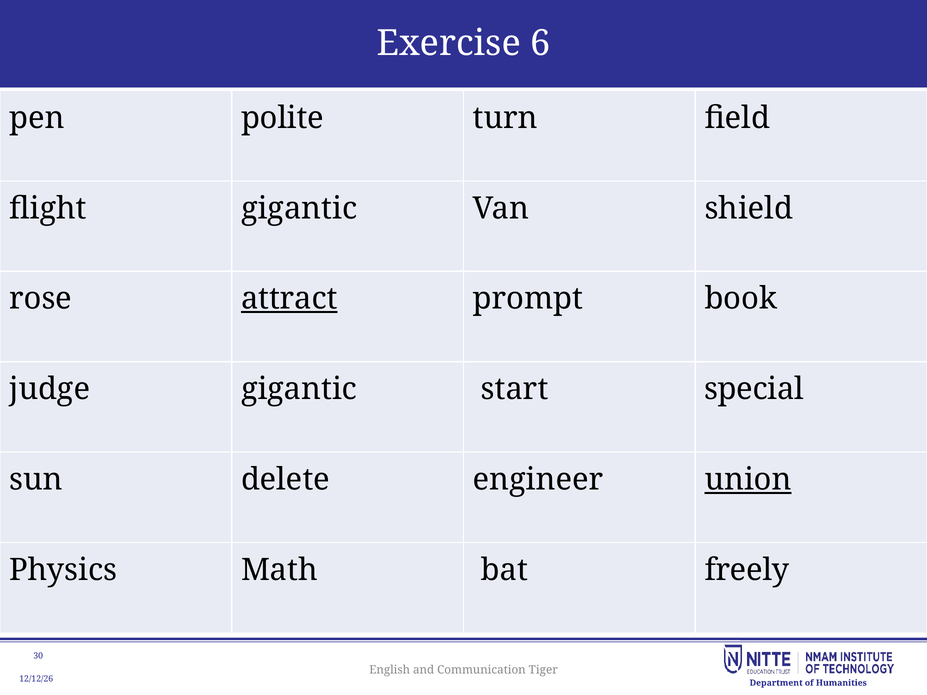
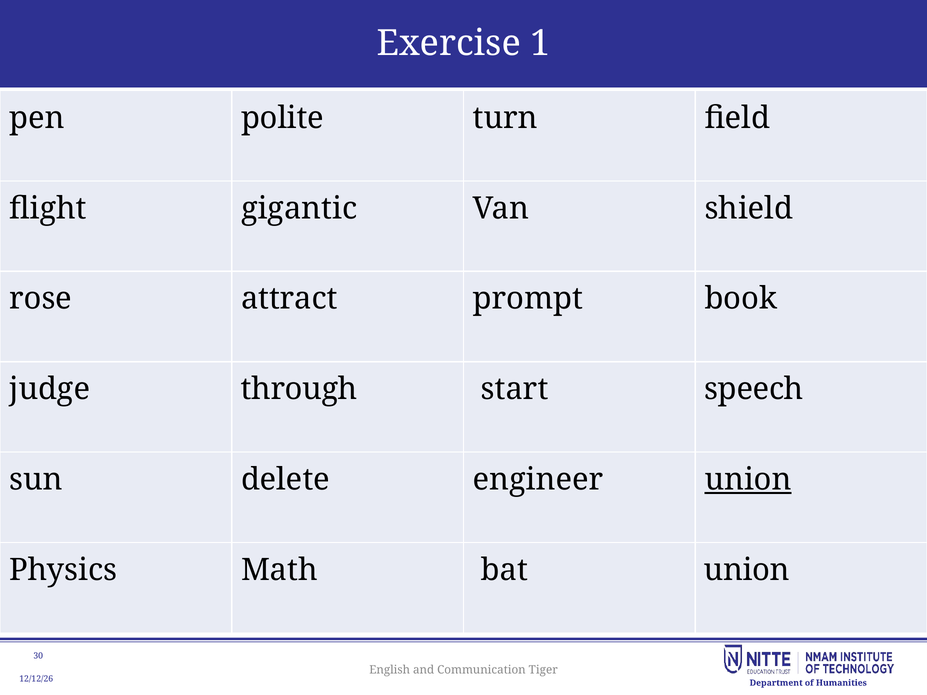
6: 6 -> 1 (540, 43)
attract underline: present -> none (289, 299)
judge gigantic: gigantic -> through (299, 389)
special: special -> speech (754, 389)
bat freely: freely -> union (747, 570)
